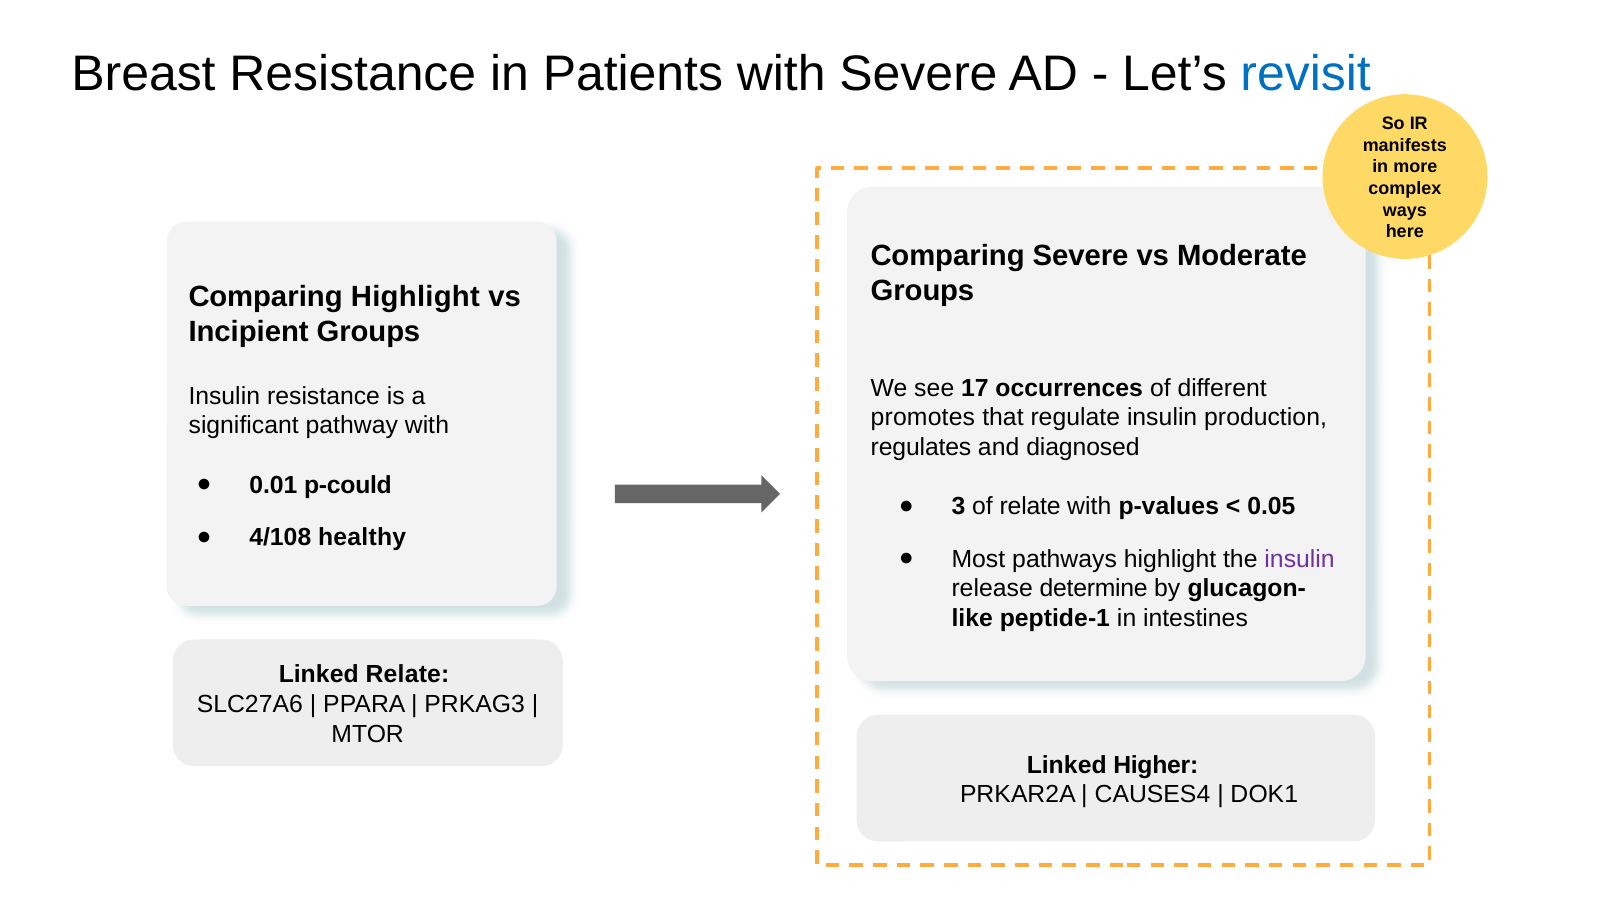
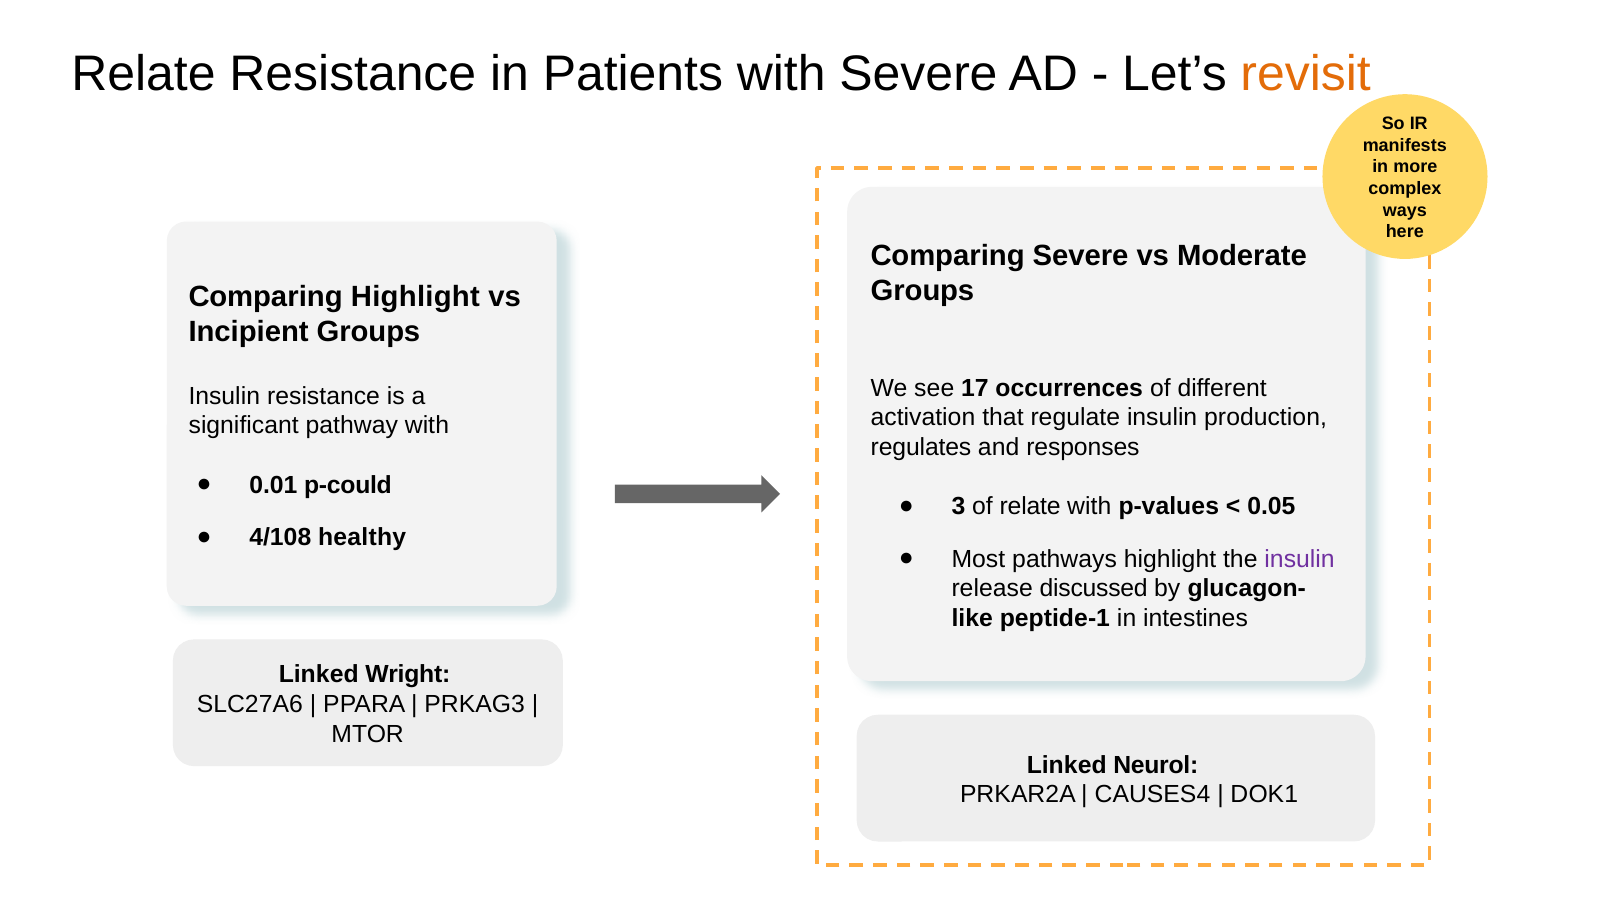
Breast: Breast -> Relate (143, 75)
revisit colour: blue -> orange (1306, 75)
promotes: promotes -> activation (923, 418)
diagnosed: diagnosed -> responses (1083, 448)
determine: determine -> discussed (1094, 589)
Linked Relate: Relate -> Wright (408, 675)
Higher: Higher -> Neurol (1156, 765)
